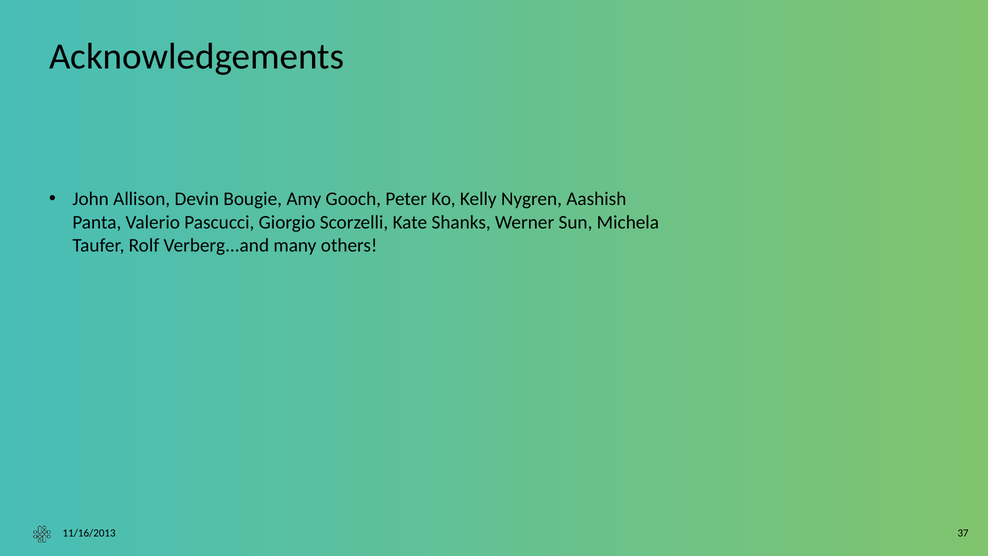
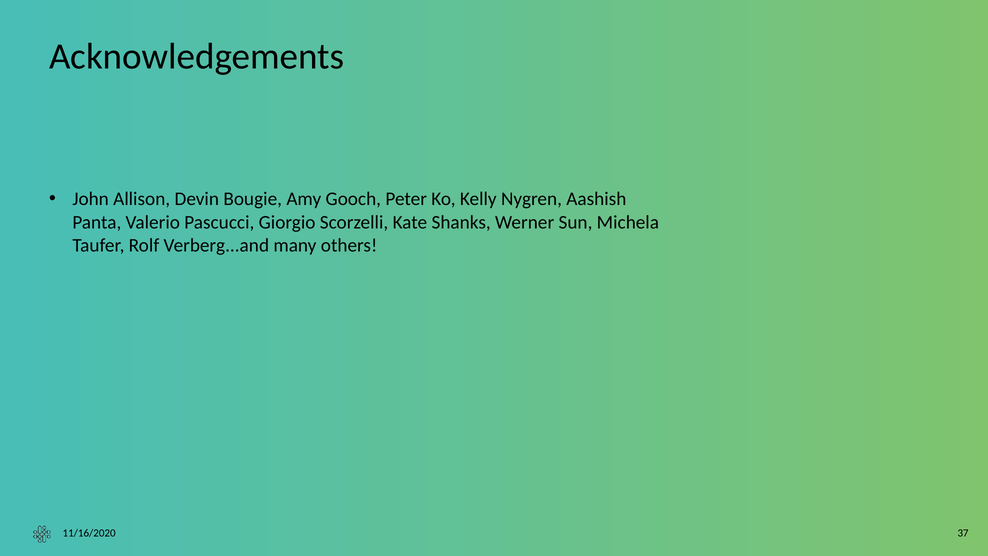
11/16/2013: 11/16/2013 -> 11/16/2020 (89, 533)
